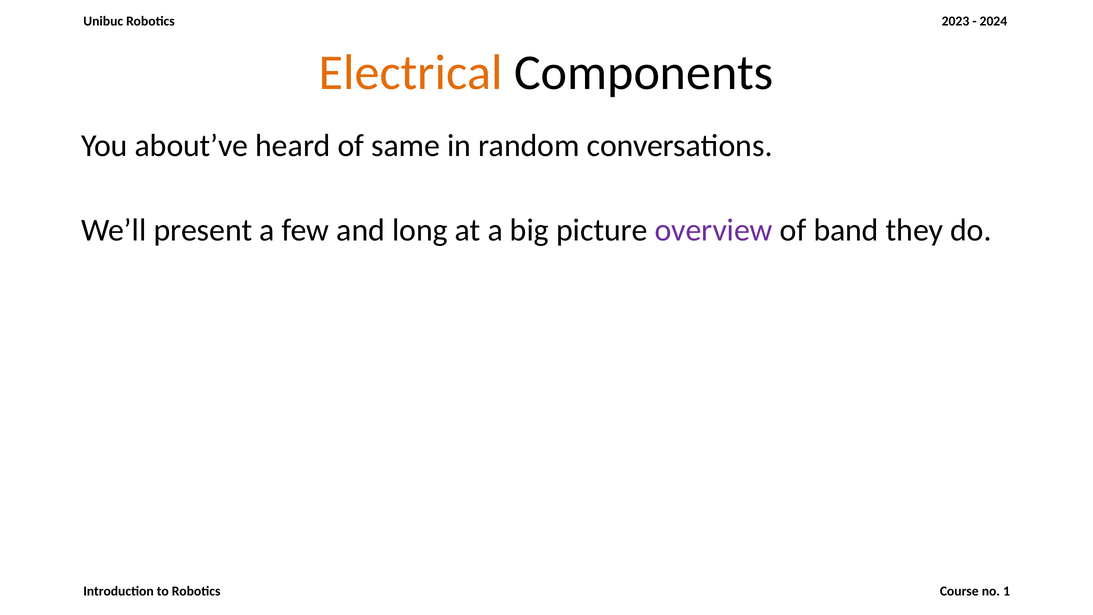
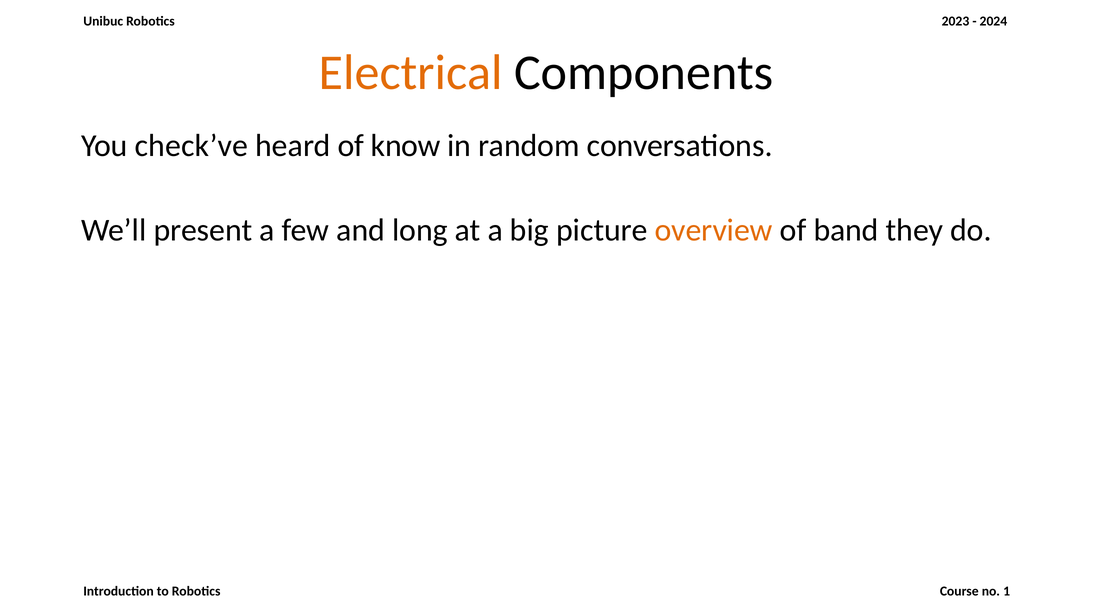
about’ve: about’ve -> check’ve (191, 146)
same: same -> know (406, 146)
overview colour: purple -> orange (714, 230)
